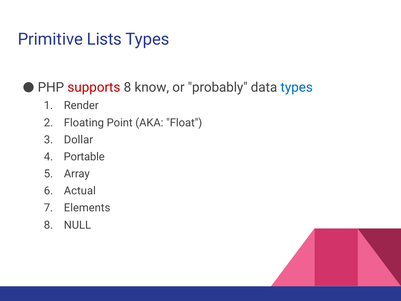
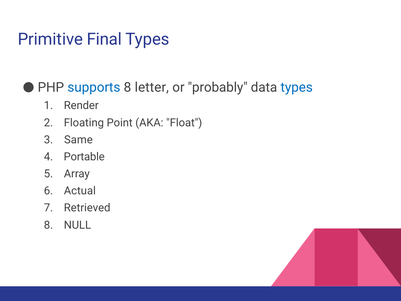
Lists: Lists -> Final (104, 39)
supports colour: red -> blue (94, 87)
know: know -> letter (152, 87)
Dollar: Dollar -> Same (78, 140)
Elements: Elements -> Retrieved (87, 208)
